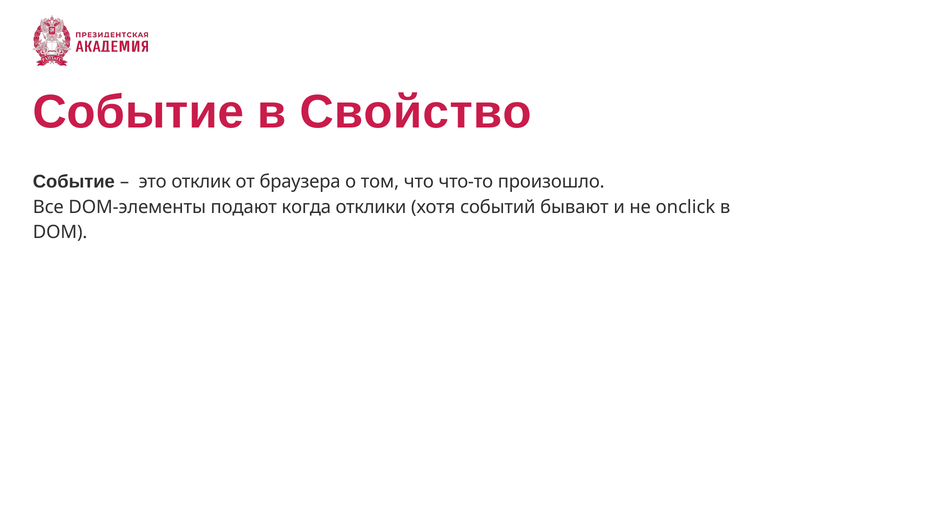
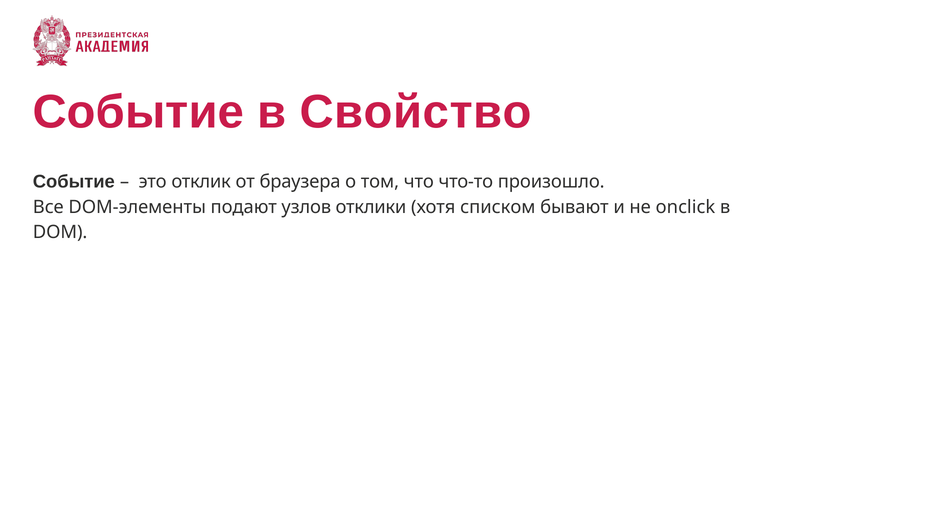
когда: когда -> узлов (306, 207)
событий: событий -> списком (498, 207)
